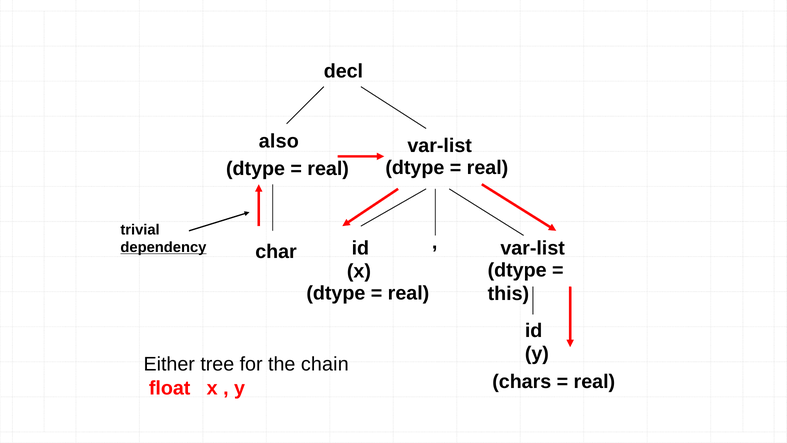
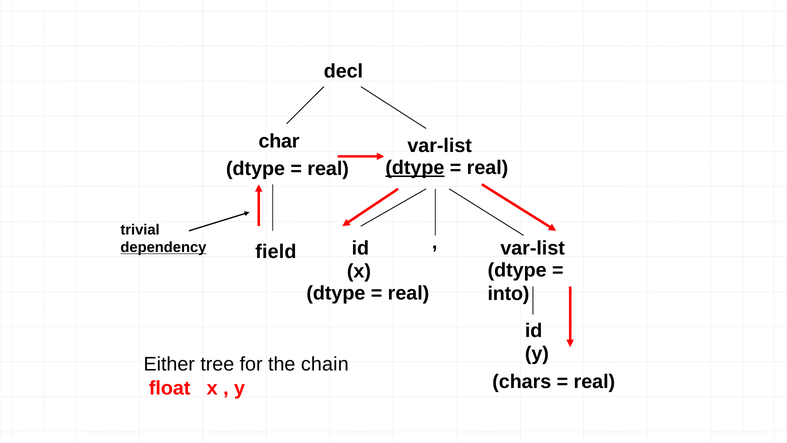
also: also -> char (279, 141)
dtype underline: none -> present (415, 168)
char: char -> field (276, 251)
this: this -> into (508, 294)
